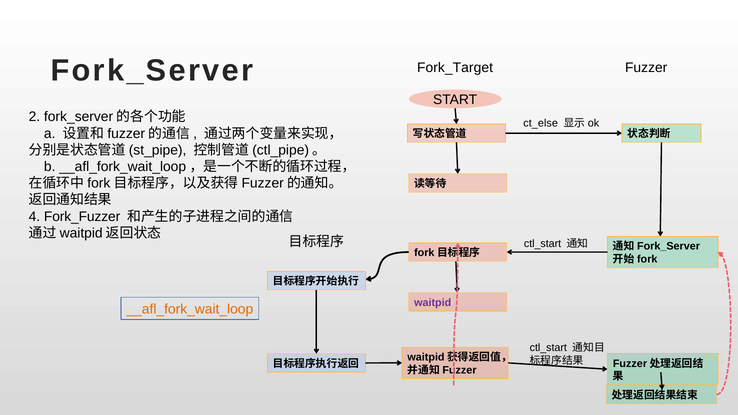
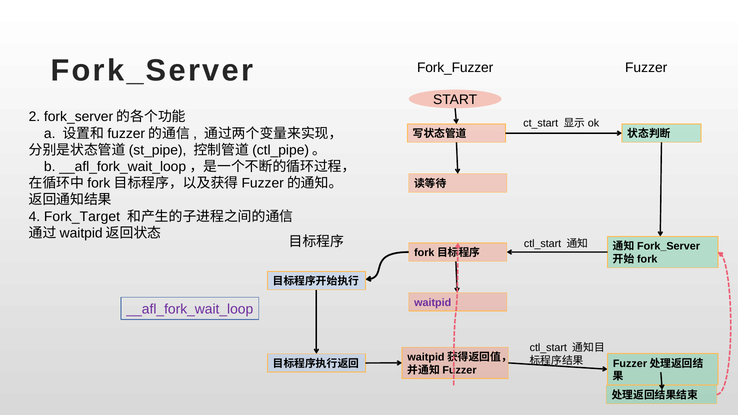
Fork_Target: Fork_Target -> Fork_Fuzzer (455, 67)
ct_else: ct_else -> ct_start (541, 123)
Fork_Fuzzer: Fork_Fuzzer -> Fork_Target (82, 217)
__afl_fork_wait_loop colour: orange -> purple (190, 309)
